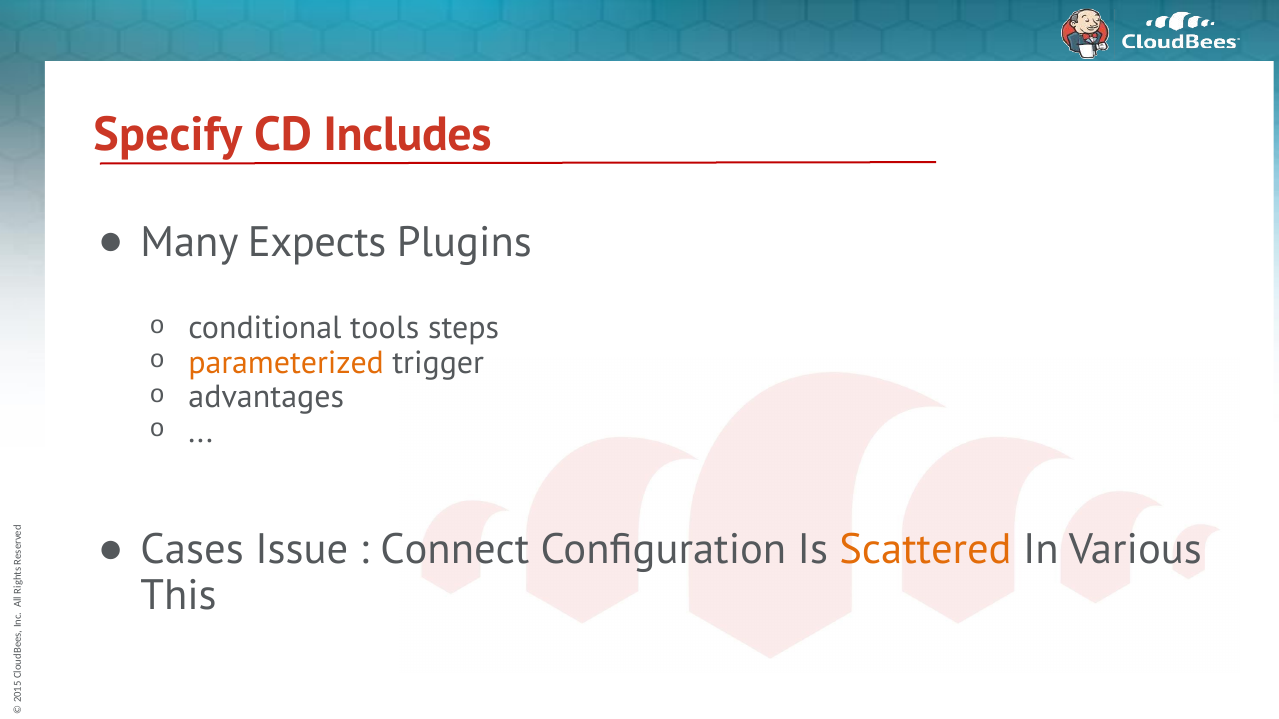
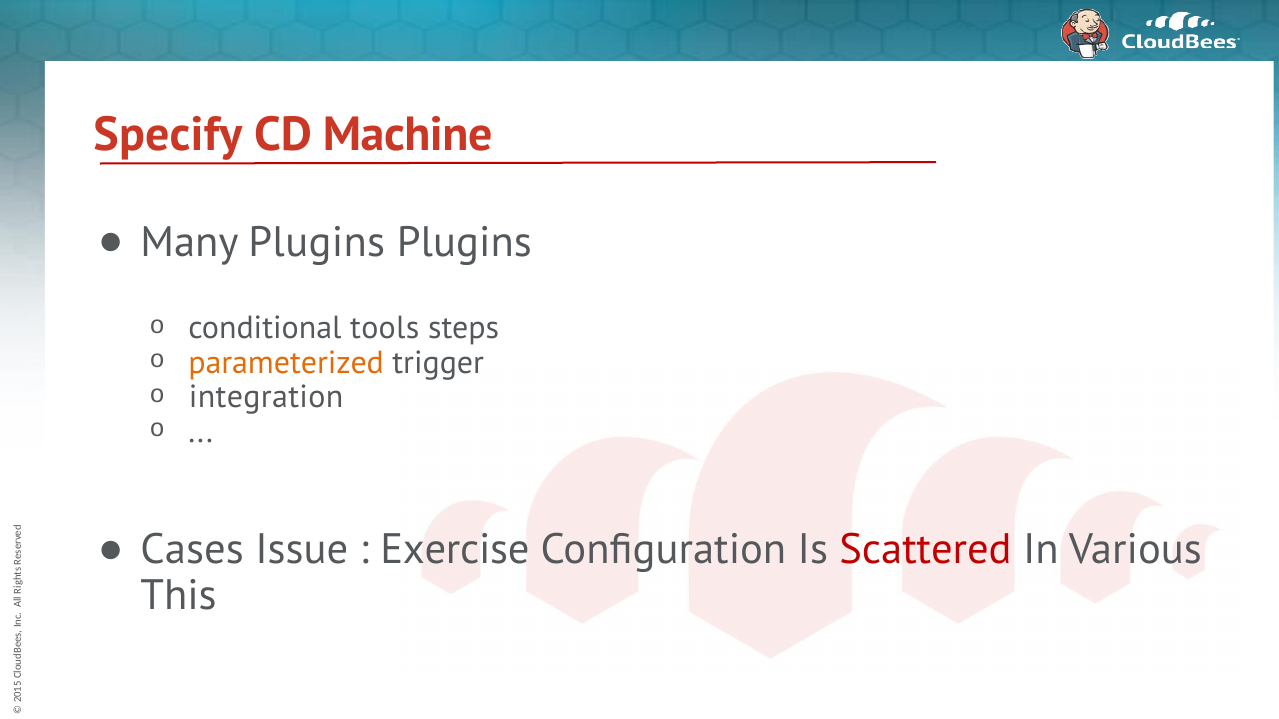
Includes: Includes -> Machine (408, 135)
Many Expects: Expects -> Plugins (317, 242)
advantages: advantages -> integration (266, 398)
Connect: Connect -> Exercise (455, 550)
Scattered colour: orange -> red (926, 550)
